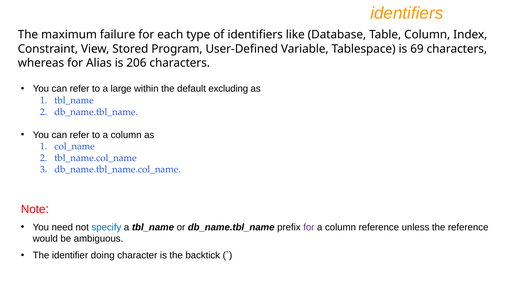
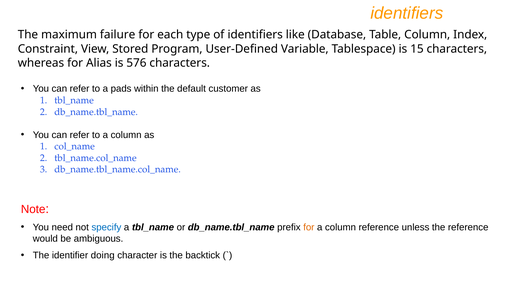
69: 69 -> 15 (417, 49)
206: 206 -> 576 (136, 63)
large: large -> pads (121, 89)
excluding: excluding -> customer (228, 89)
for colour: purple -> orange (309, 227)
